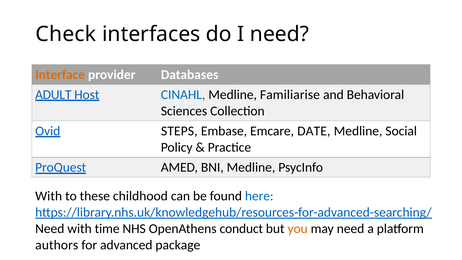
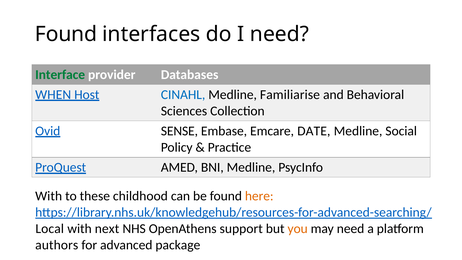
Check: Check -> Found (66, 34)
Interface colour: orange -> green (60, 75)
ADULT: ADULT -> WHEN (53, 95)
STEPS: STEPS -> SENSE (179, 131)
here colour: blue -> orange (259, 196)
Need: Need -> Local (50, 229)
time: time -> next (107, 229)
conduct: conduct -> support (241, 229)
